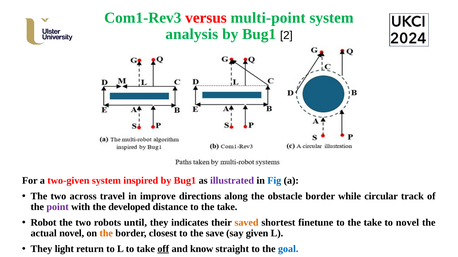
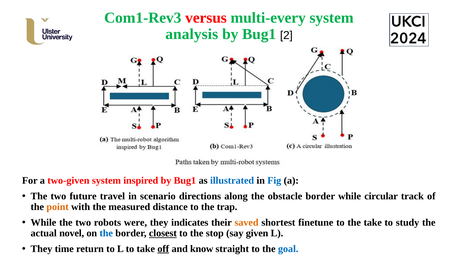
multi-point: multi-point -> multi-every (268, 18)
illustrated colour: purple -> blue (232, 181)
across: across -> future (83, 197)
improve: improve -> scenario (158, 197)
point colour: purple -> orange (58, 207)
developed: developed -> measured (129, 207)
distance to the take: take -> trap (227, 207)
Robot: Robot -> While (43, 223)
until: until -> were (135, 223)
to novel: novel -> study (408, 223)
the colour: orange -> blue (106, 234)
closest underline: none -> present (163, 234)
save: save -> stop (215, 234)
light: light -> time (64, 249)
